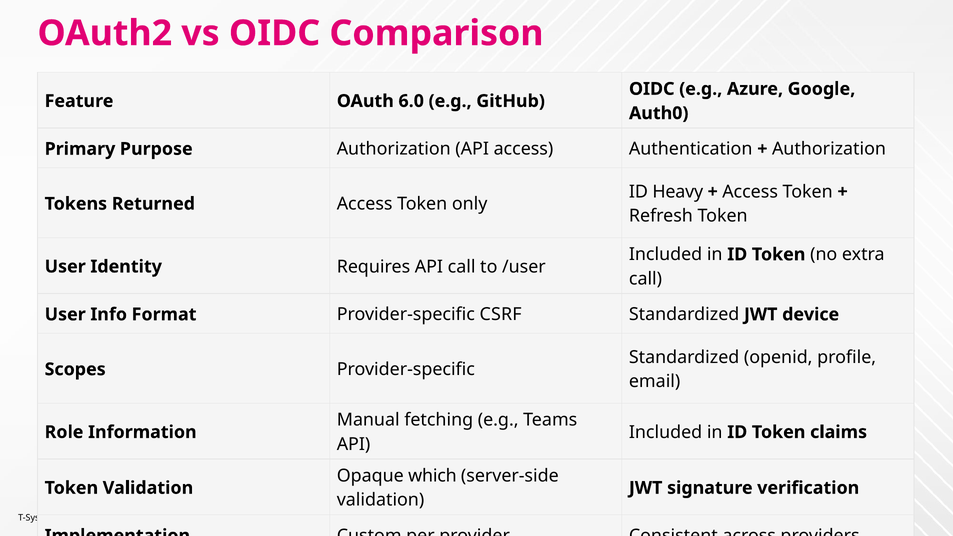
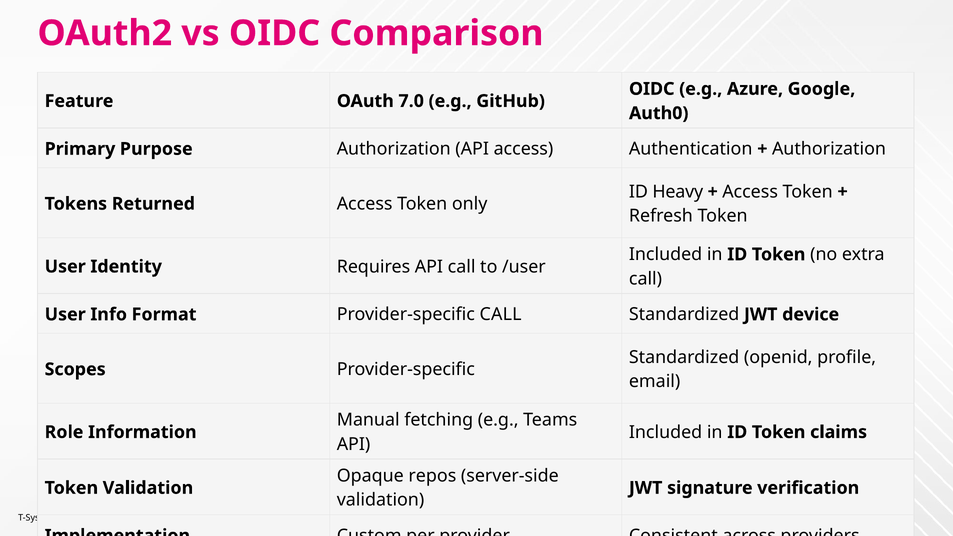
6.0: 6.0 -> 7.0 (411, 101)
Provider-specific CSRF: CSRF -> CALL (501, 314)
which: which -> repos (432, 476)
